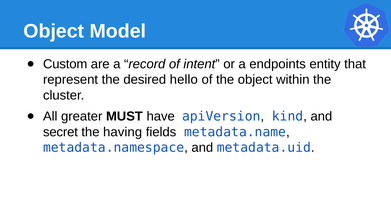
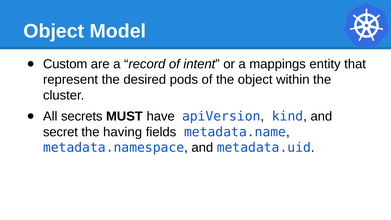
endpoints: endpoints -> mappings (278, 64)
hello: hello -> pods (184, 80)
greater: greater -> secrets (82, 116)
